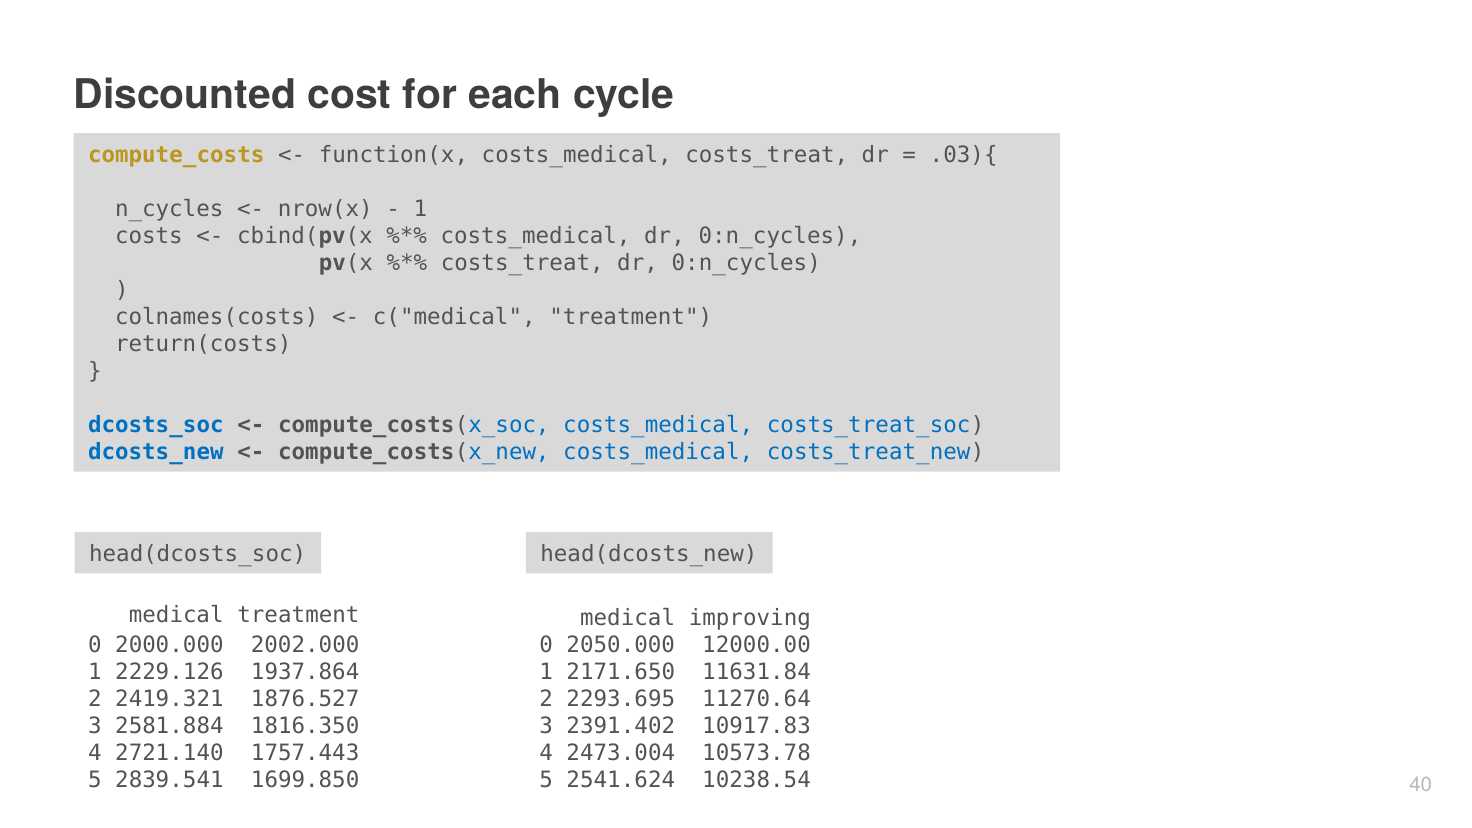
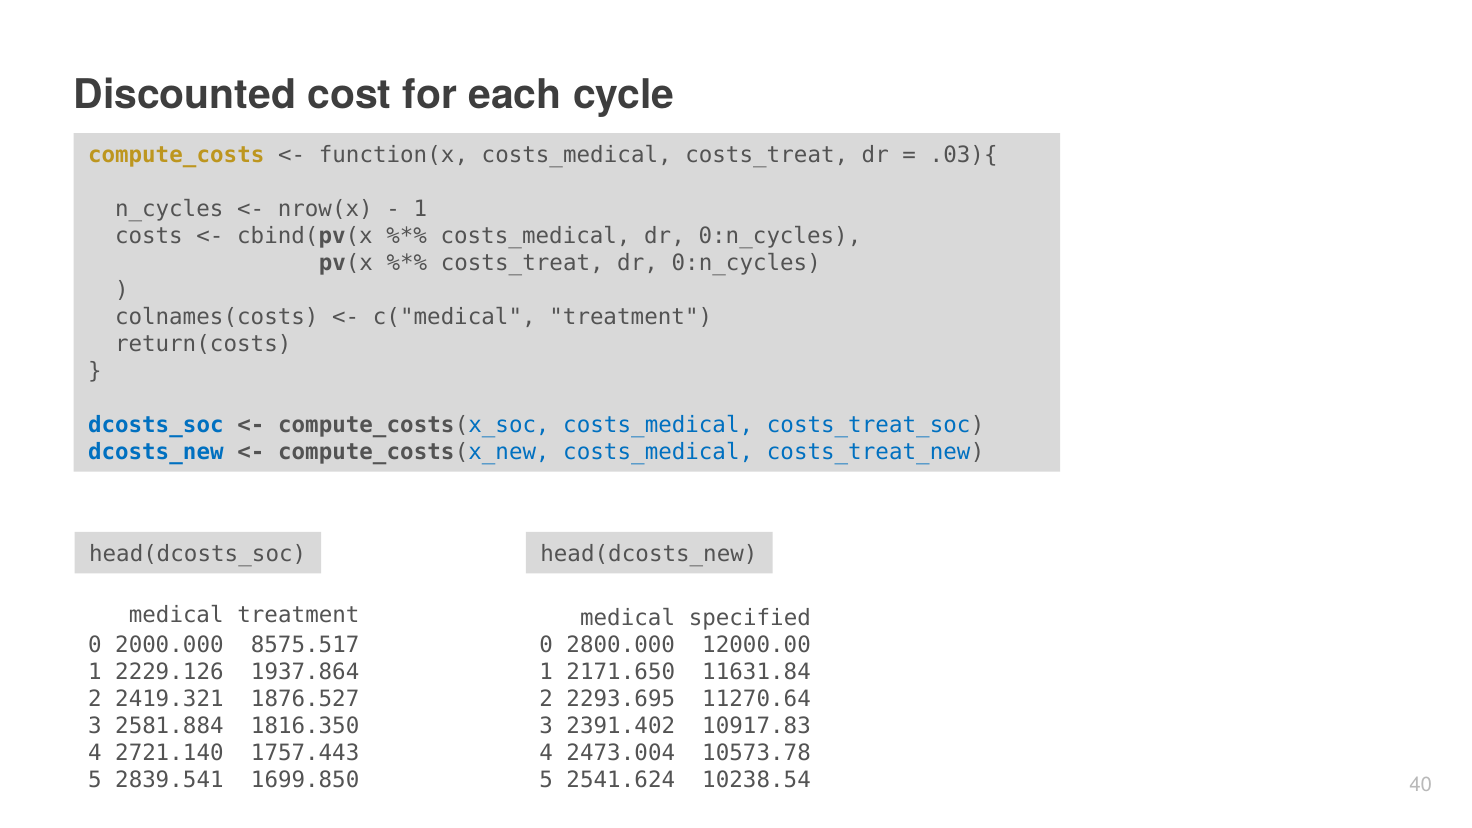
improving: improving -> specified (750, 619)
2002.000: 2002.000 -> 8575.517 (305, 645)
2050.000: 2050.000 -> 2800.000 (621, 646)
